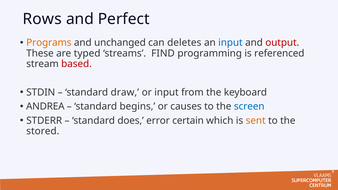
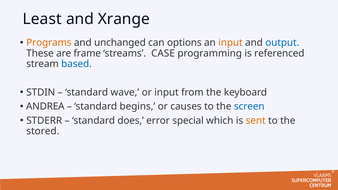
Rows: Rows -> Least (42, 19)
Perfect: Perfect -> Xrange (124, 19)
deletes: deletes -> options (184, 43)
input colour: blue -> orange (230, 43)
output colour: red -> blue (282, 43)
typed: typed -> frame (87, 53)
FIND: FIND -> CASE (163, 53)
based colour: red -> blue (77, 64)
draw: draw -> wave (125, 92)
certain: certain -> special (188, 121)
